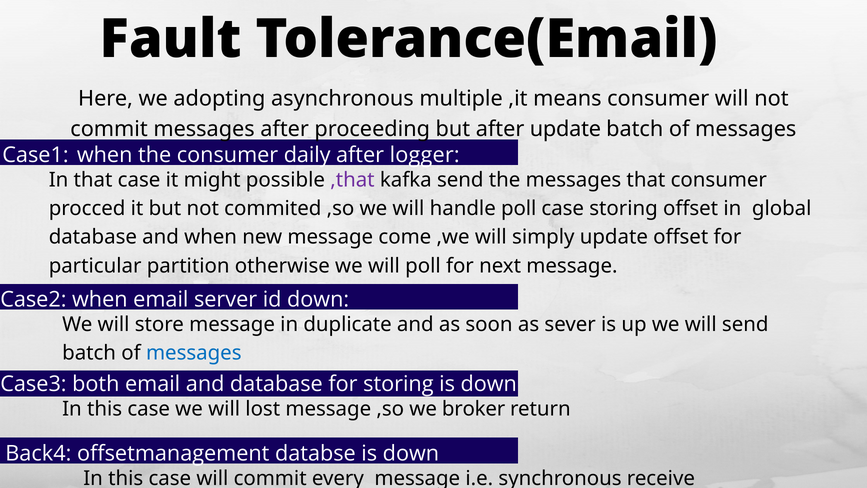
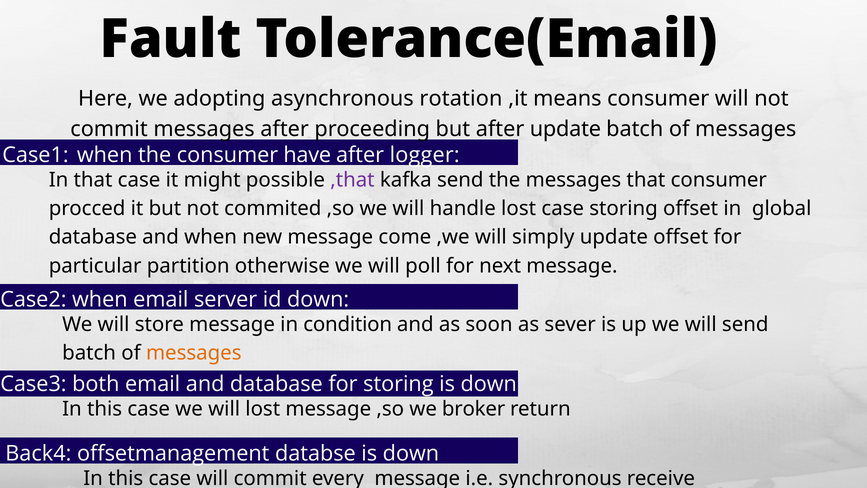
multiple: multiple -> rotation (461, 99)
daily: daily -> have (307, 155)
handle poll: poll -> lost (519, 208)
duplicate: duplicate -> condition (348, 324)
messages colour: blue -> orange (194, 353)
